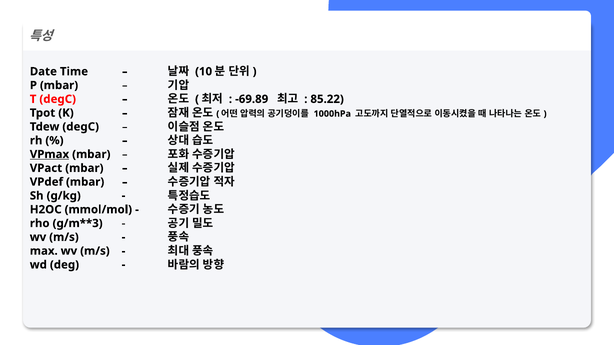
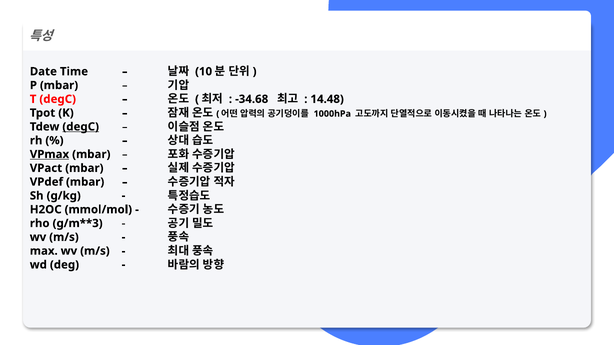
-69.89: -69.89 -> -34.68 (252, 99)
85.22: 85.22 -> 14.48 (327, 99)
degC underline: none -> present (81, 127)
